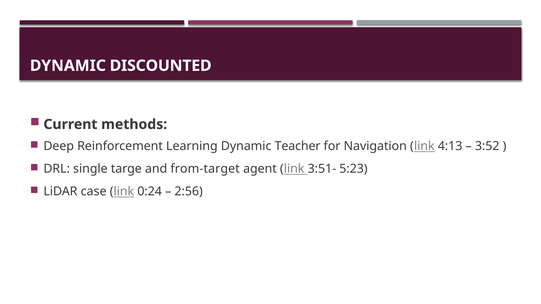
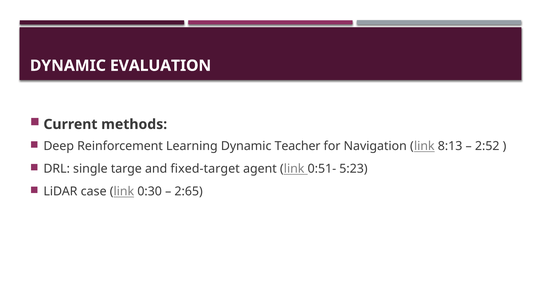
DISCOUNTED: DISCOUNTED -> EVALUATION (161, 66)
4:13: 4:13 -> 8:13 (450, 146)
3:52: 3:52 -> 2:52 (487, 146)
from-target: from-target -> fixed-target (205, 169)
3:51-: 3:51- -> 0:51- (322, 169)
0:24: 0:24 -> 0:30 (150, 192)
2:56: 2:56 -> 2:65 (189, 192)
